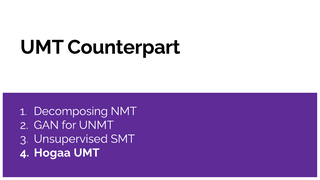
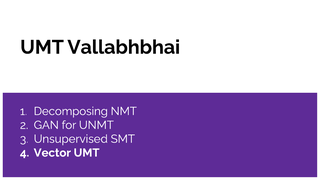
Counterpart: Counterpart -> Vallabhbhai (124, 47)
Hogaa: Hogaa -> Vector (52, 153)
